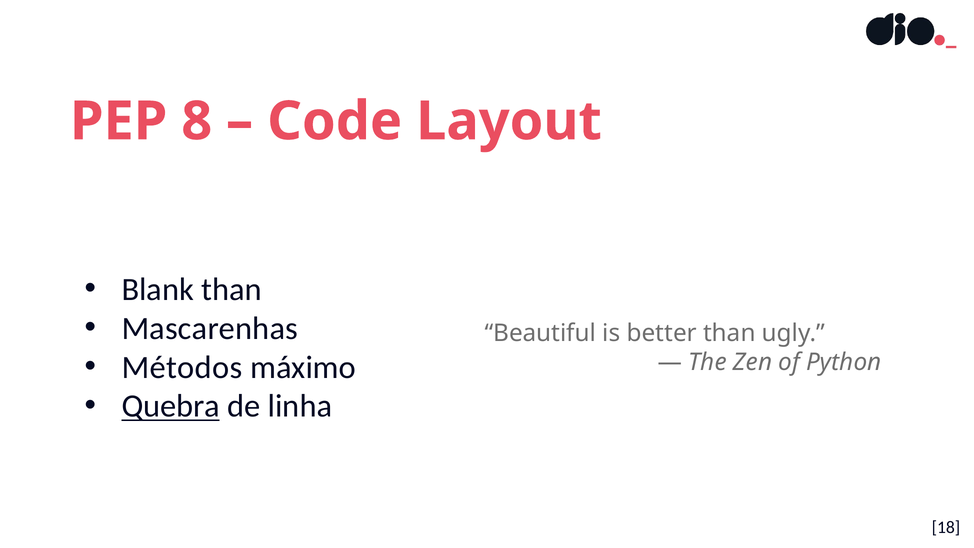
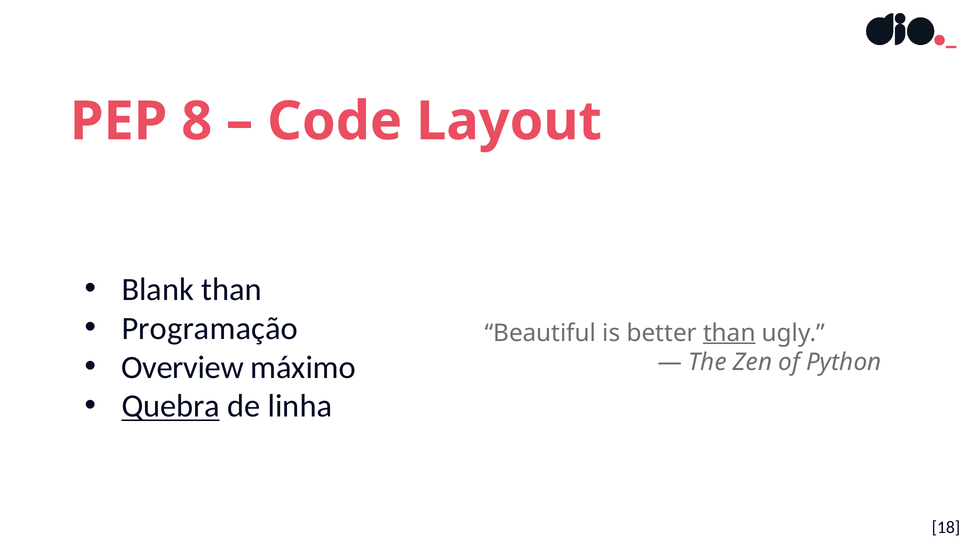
Mascarenhas: Mascarenhas -> Programação (210, 328)
than underline: none -> present (729, 333)
Métodos: Métodos -> Overview (182, 367)
